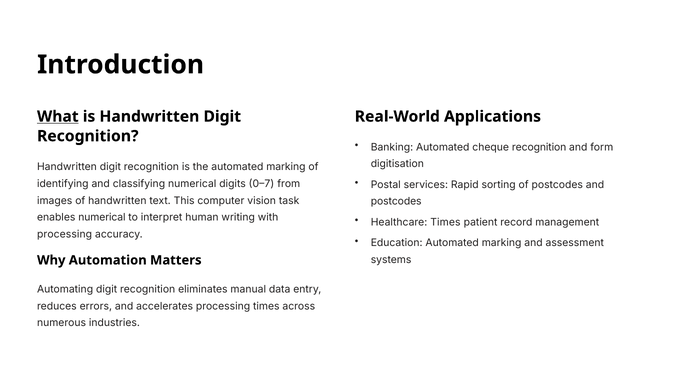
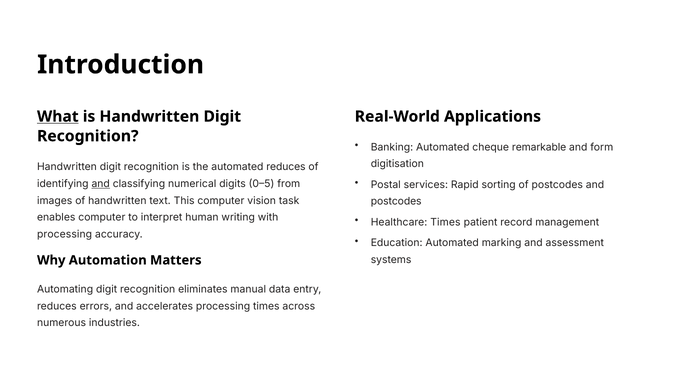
cheque recognition: recognition -> remarkable (539, 147)
the automated marking: marking -> reduces (286, 167)
and underline: none -> present (101, 184)
0–7: 0–7 -> 0–5 (261, 184)
enables numerical: numerical -> computer (102, 218)
